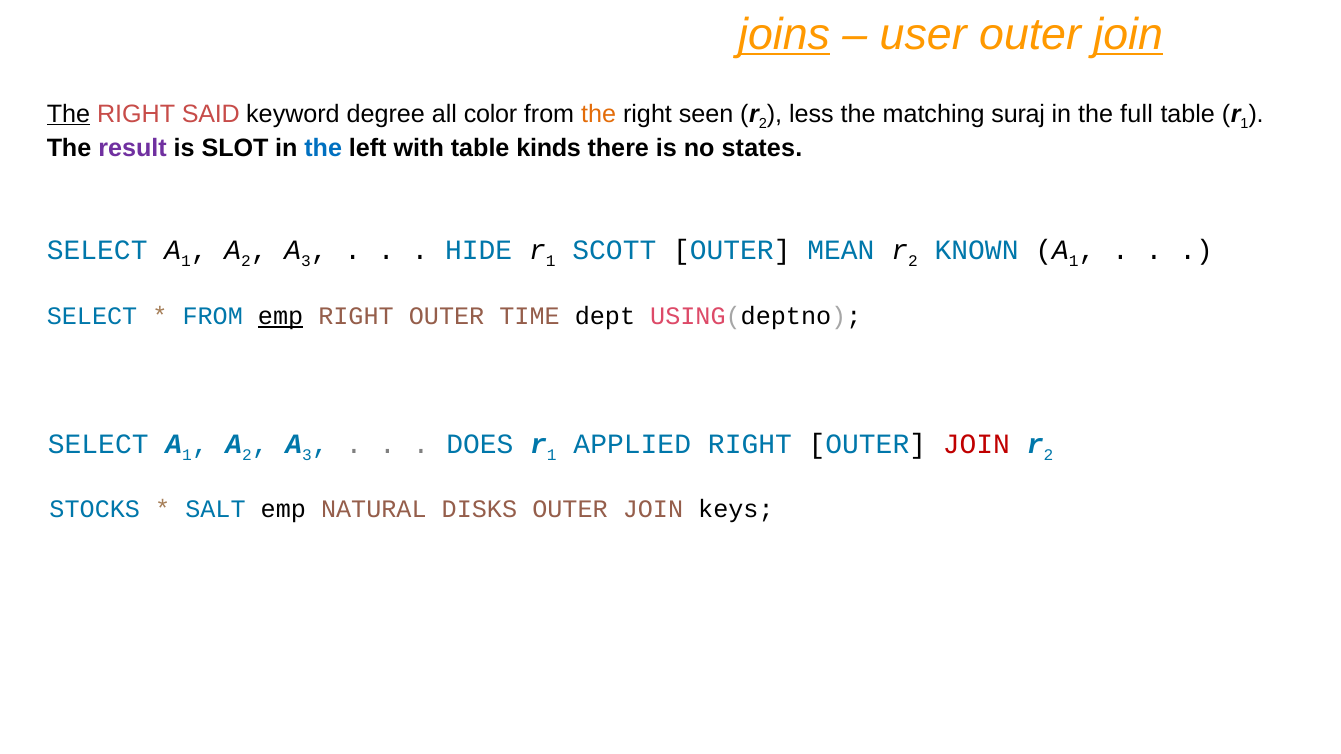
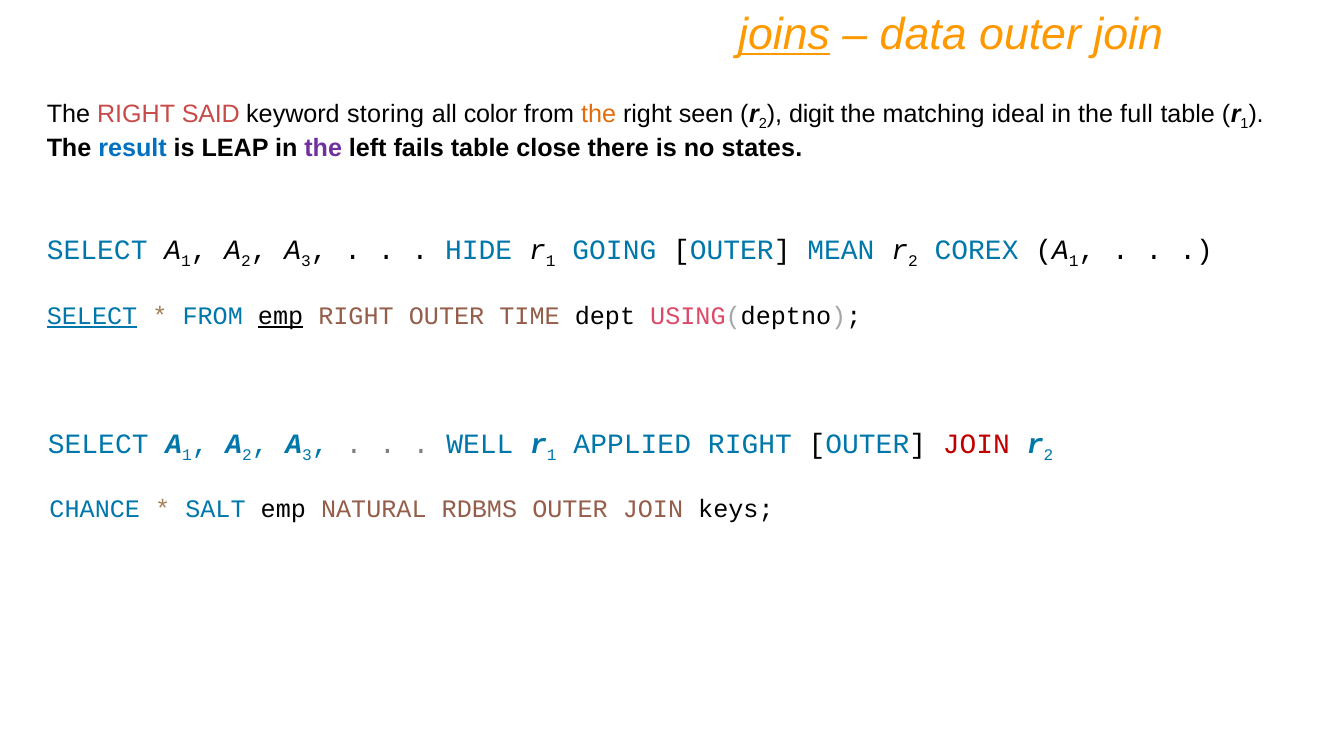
user: user -> data (923, 35)
join underline: present -> none (1128, 35)
The underline: present -> none (68, 114)
degree: degree -> storing (386, 114)
less: less -> digit (812, 114)
suraj: suraj -> ideal (1018, 114)
result colour: purple -> blue (132, 148)
SLOT: SLOT -> LEAP (235, 148)
the colour: blue -> purple (323, 148)
with: with -> fails (419, 148)
kinds: kinds -> close (549, 148)
SCOTT: SCOTT -> GOING (614, 250)
KNOWN: KNOWN -> COREX (977, 250)
SELECT underline: none -> present (92, 316)
DOES: DOES -> WELL (480, 444)
STOCKS: STOCKS -> CHANCE (95, 510)
DISKS: DISKS -> RDBMS (479, 510)
